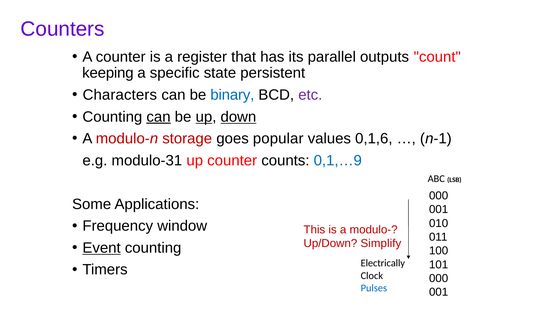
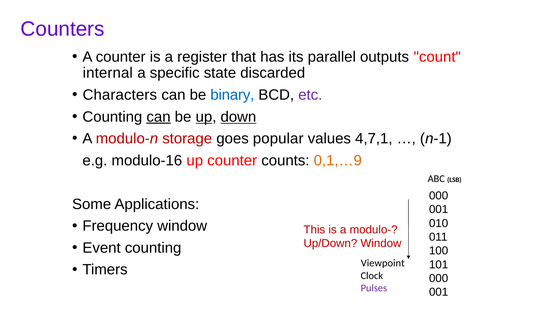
keeping: keeping -> internal (108, 73)
persistent: persistent -> discarded (273, 73)
0,1,6: 0,1,6 -> 4,7,1 (374, 139)
modulo-31: modulo-31 -> modulo-16 (147, 161)
0,1,…9 colour: blue -> orange (338, 161)
Up/Down Simplify: Simplify -> Window (381, 244)
Event underline: present -> none (102, 248)
Electrically: Electrically -> Viewpoint (383, 264)
Pulses colour: blue -> purple (374, 289)
